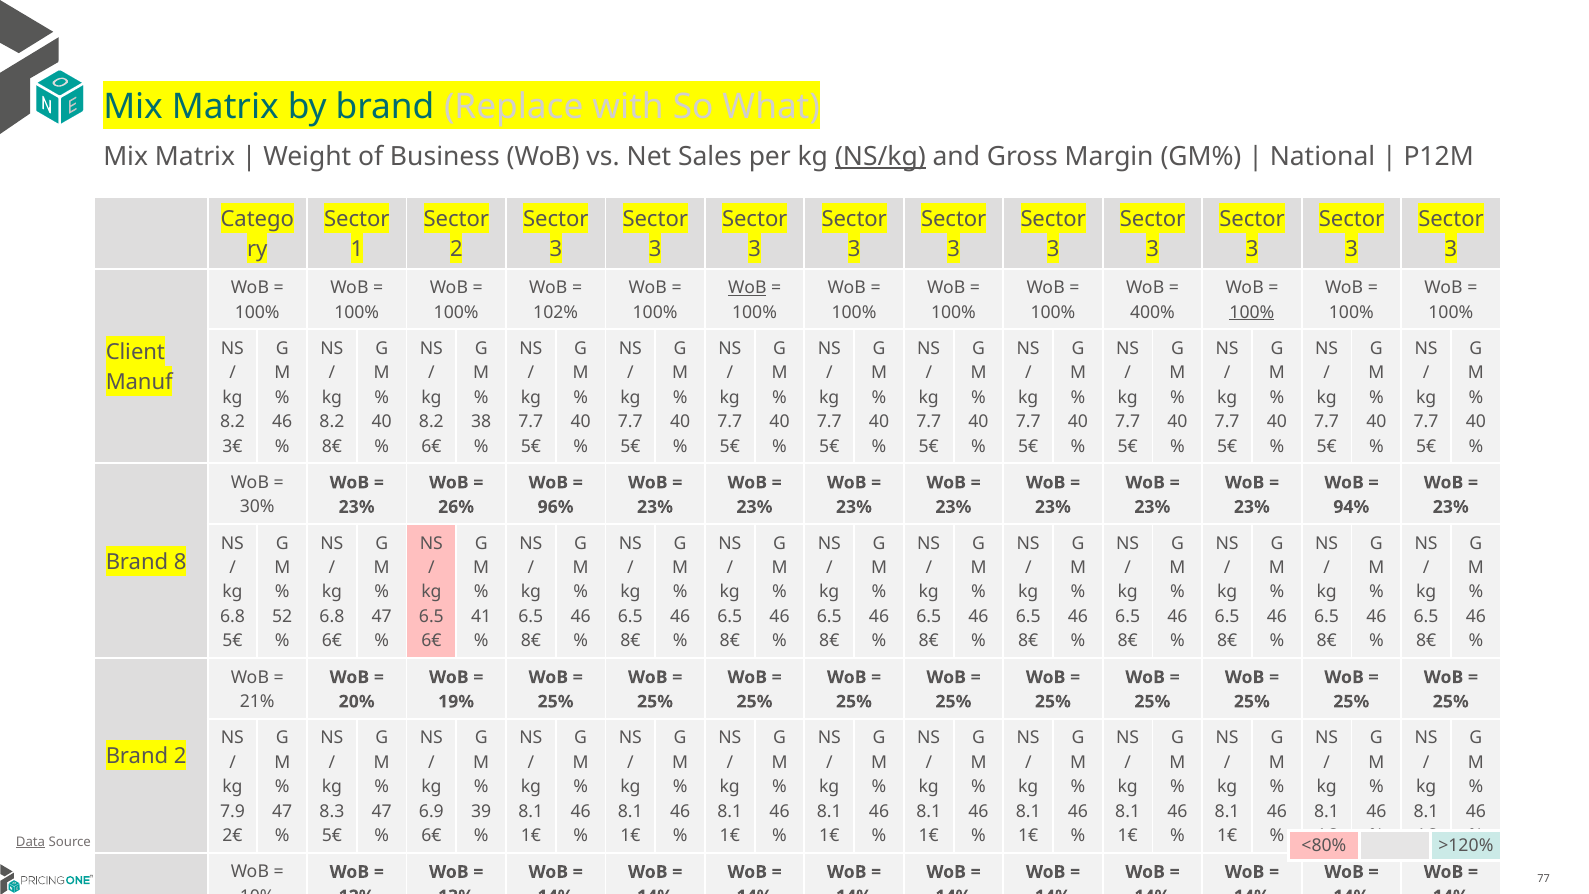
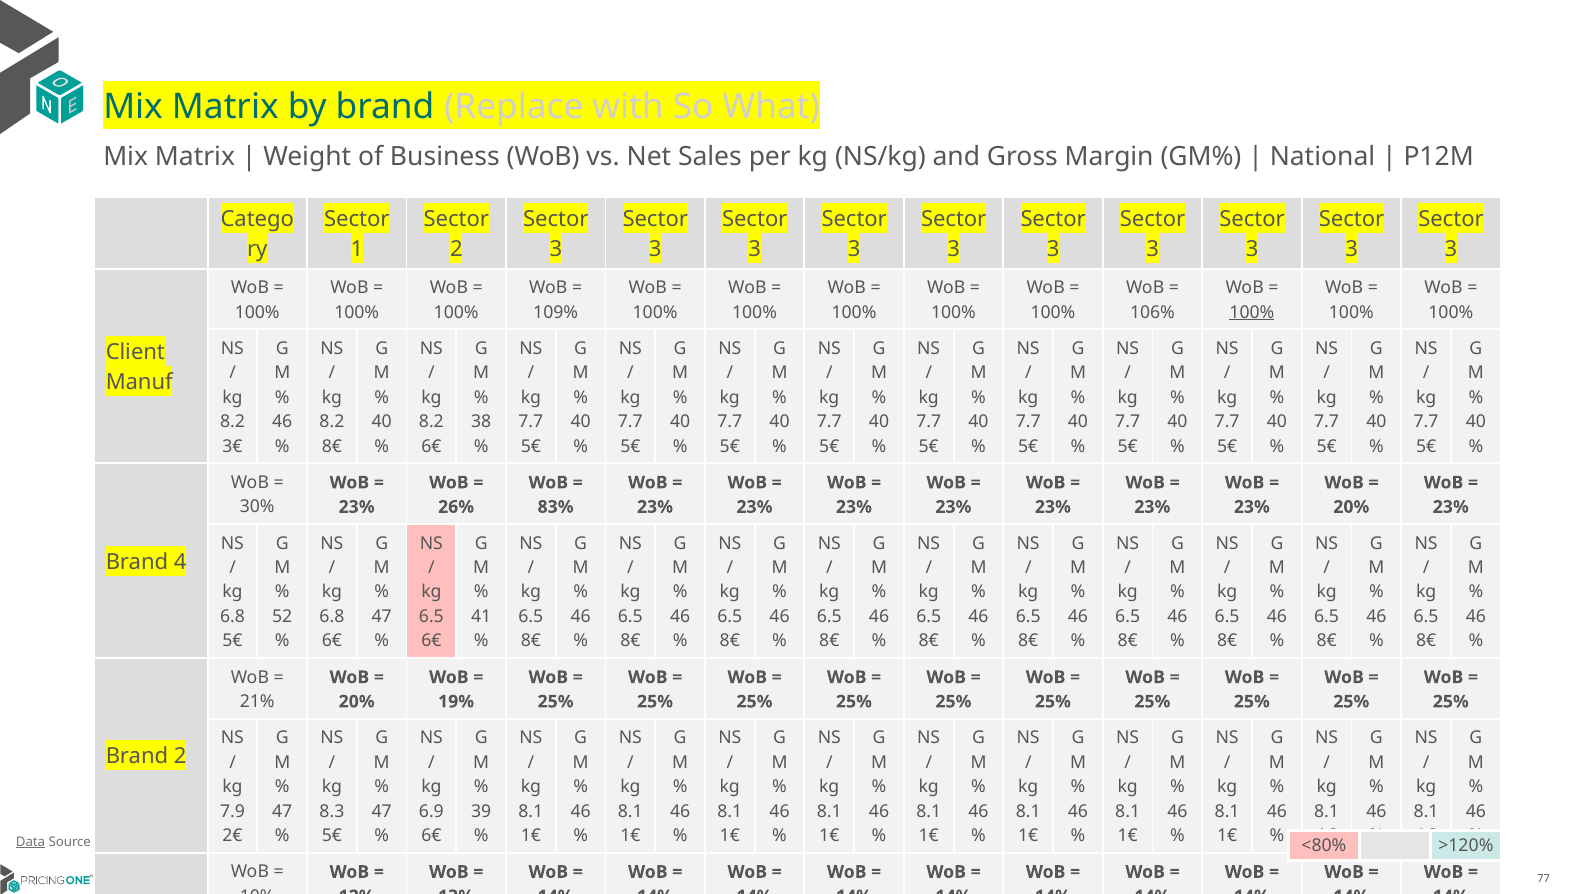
NS/kg underline: present -> none (880, 157)
WoB underline: present -> none (747, 288)
102%: 102% -> 109% (556, 312)
400%: 400% -> 106% (1152, 312)
96%: 96% -> 83% (556, 507)
94%: 94% -> 20% (1351, 507)
8: 8 -> 4 (180, 562)
